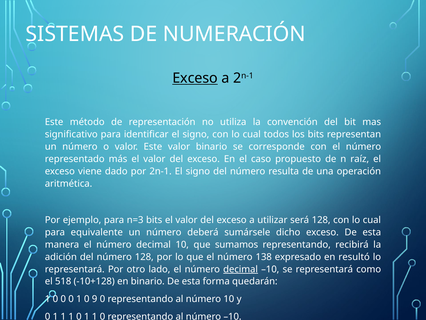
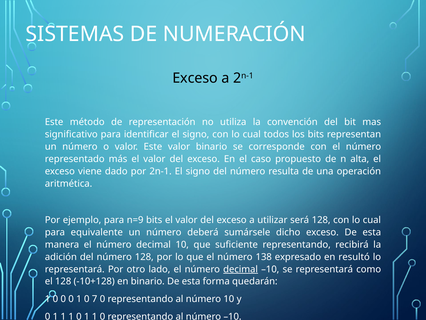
Exceso underline: present -> none (195, 78)
raíz: raíz -> alta (360, 159)
n=3: n=3 -> n=9 (135, 220)
sumamos: sumamos -> suficiente (237, 244)
el 518: 518 -> 128 (63, 281)
9: 9 -> 7 (95, 299)
